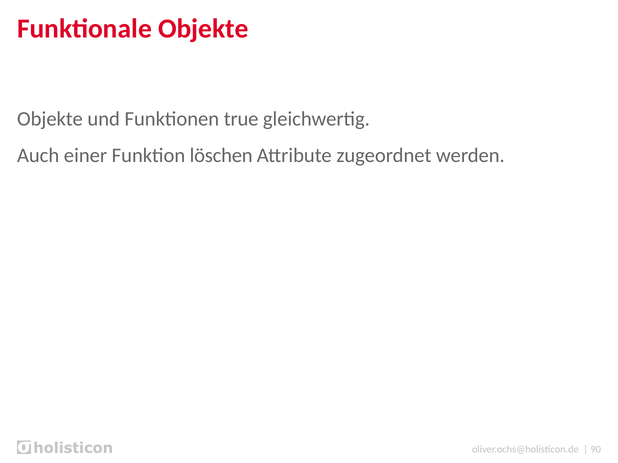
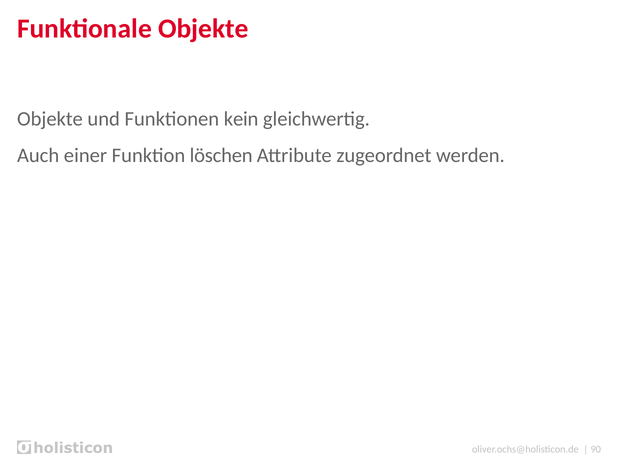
true: true -> kein (241, 119)
